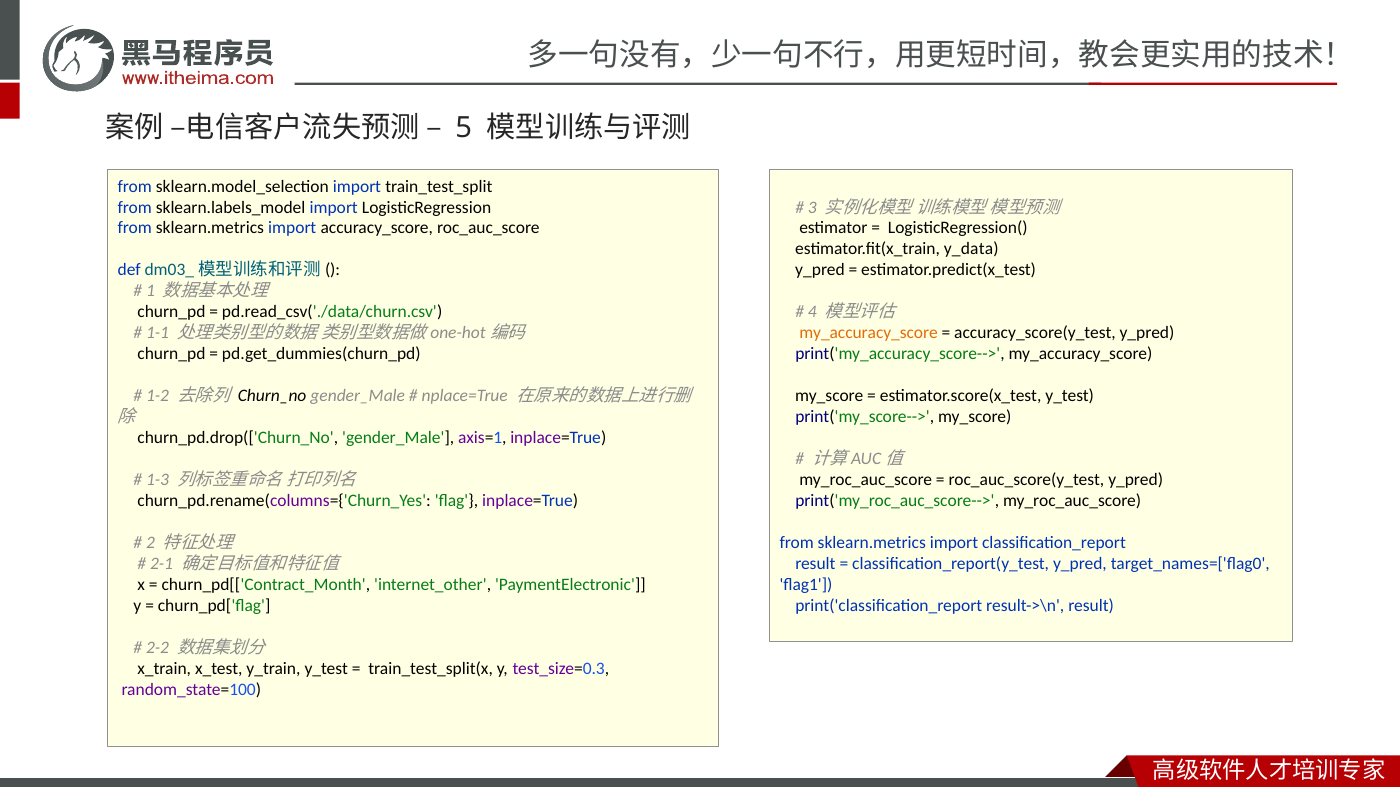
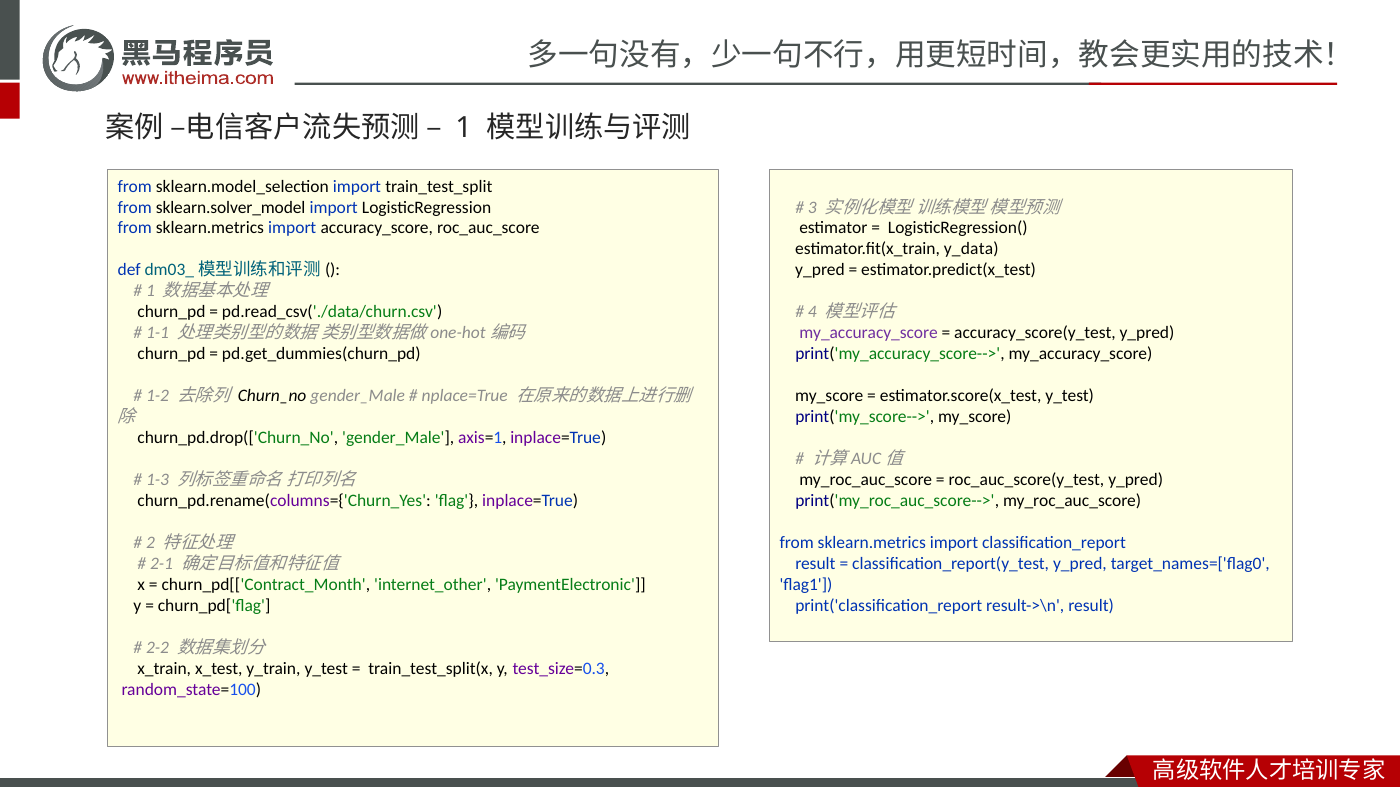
5: 5 -> 1 (464, 128)
sklearn.labels_model: sklearn.labels_model -> sklearn.solver_model (231, 207)
my_accuracy_score colour: orange -> purple (869, 333)
